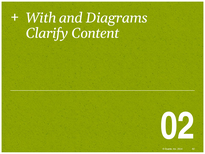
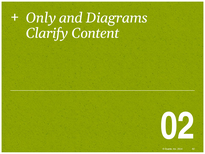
With: With -> Only (41, 18)
